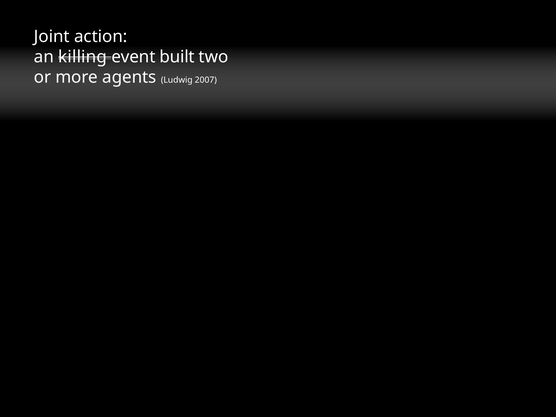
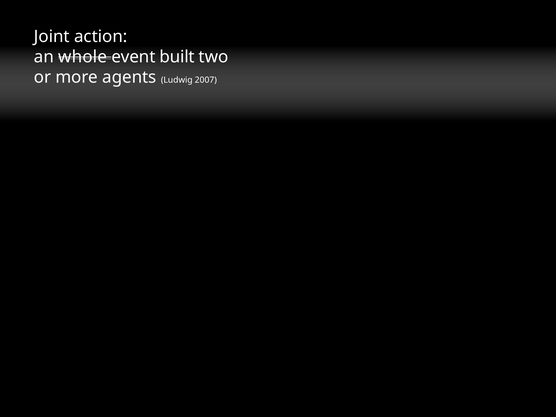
killing: killing -> whole (83, 57)
